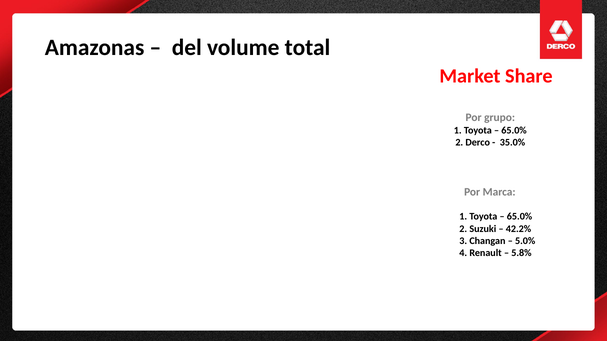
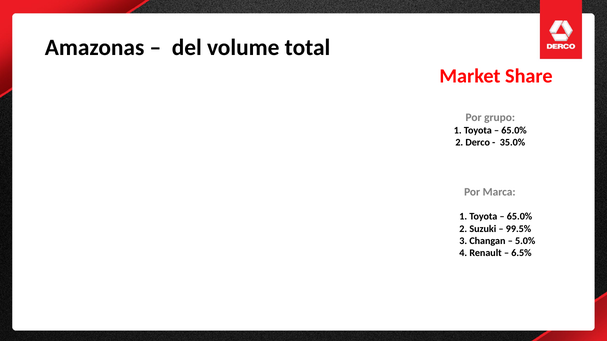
42.2%: 42.2% -> 99.5% (518, 229)
5.8%: 5.8% -> 6.5% (521, 253)
